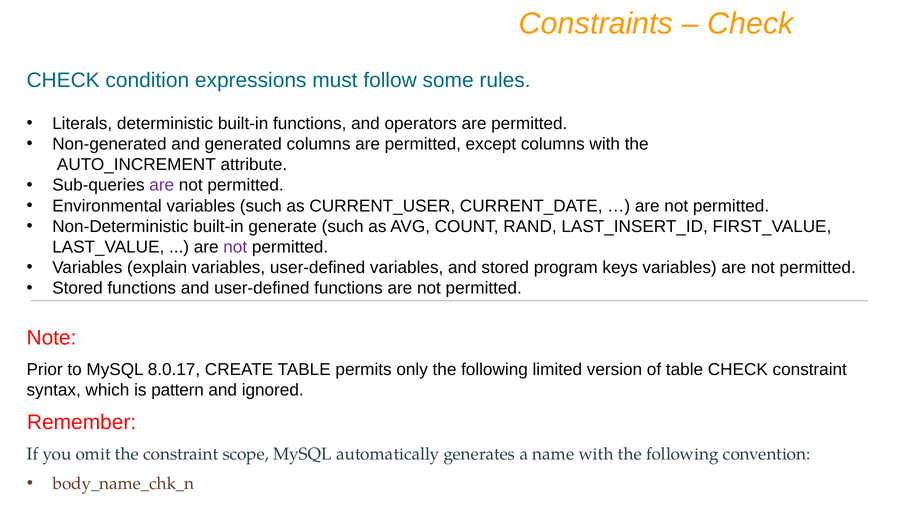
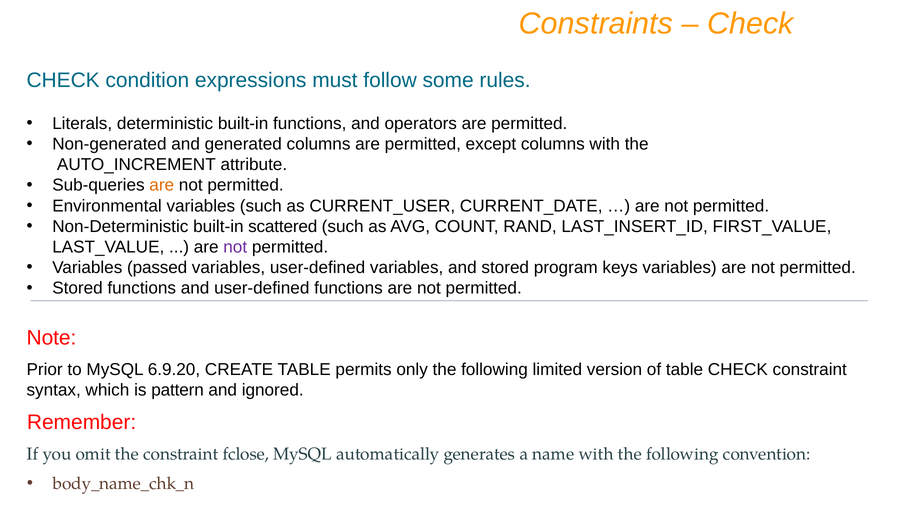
are colour: purple -> orange (162, 185)
generate: generate -> scattered (283, 226)
explain: explain -> passed (157, 268)
8.0.17: 8.0.17 -> 6.9.20 (174, 369)
scope: scope -> fclose (246, 454)
